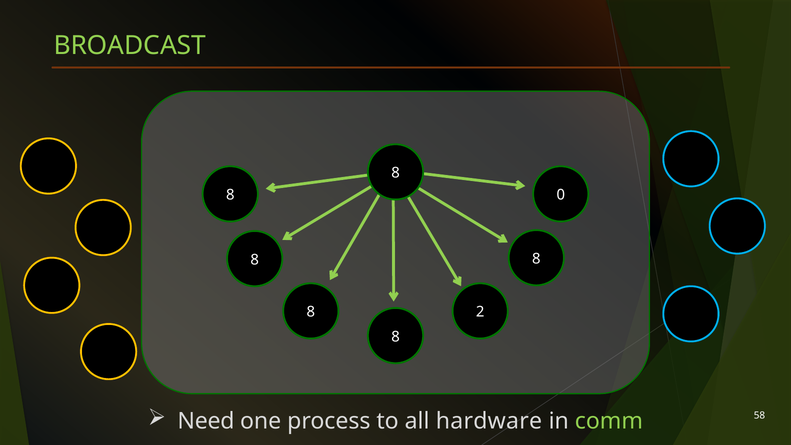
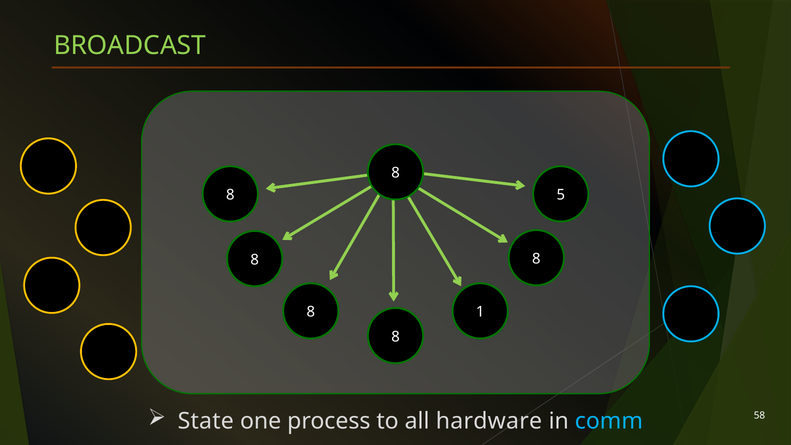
0: 0 -> 5 (561, 195)
2: 2 -> 1 (480, 312)
Need: Need -> State (206, 421)
comm colour: light green -> light blue (609, 421)
